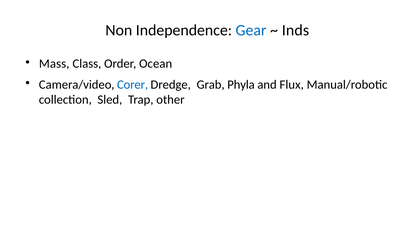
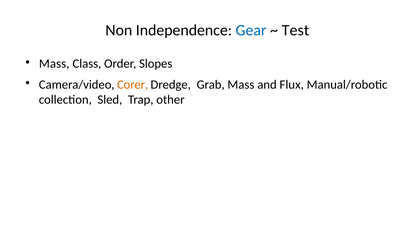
Inds: Inds -> Test (295, 30)
Ocean: Ocean -> Slopes (156, 64)
Corer colour: blue -> orange (133, 84)
Grab Phyla: Phyla -> Mass (241, 84)
